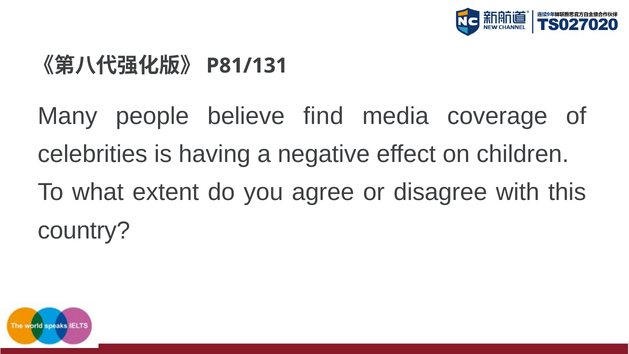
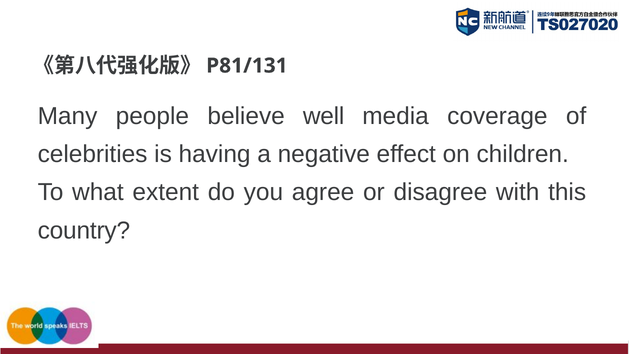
find: find -> well (324, 116)
